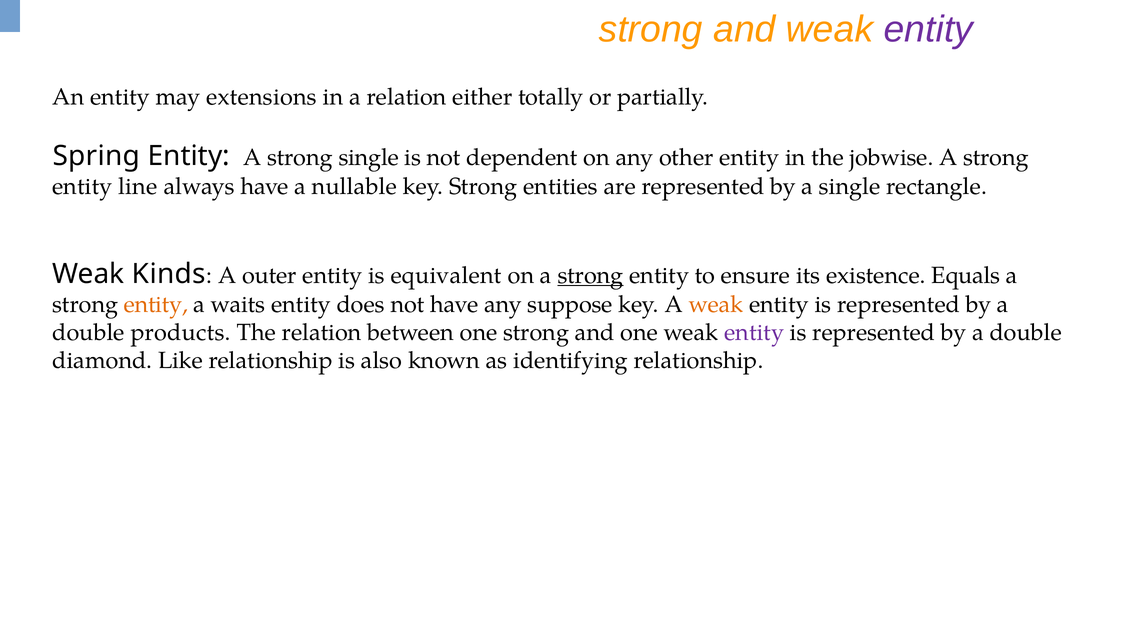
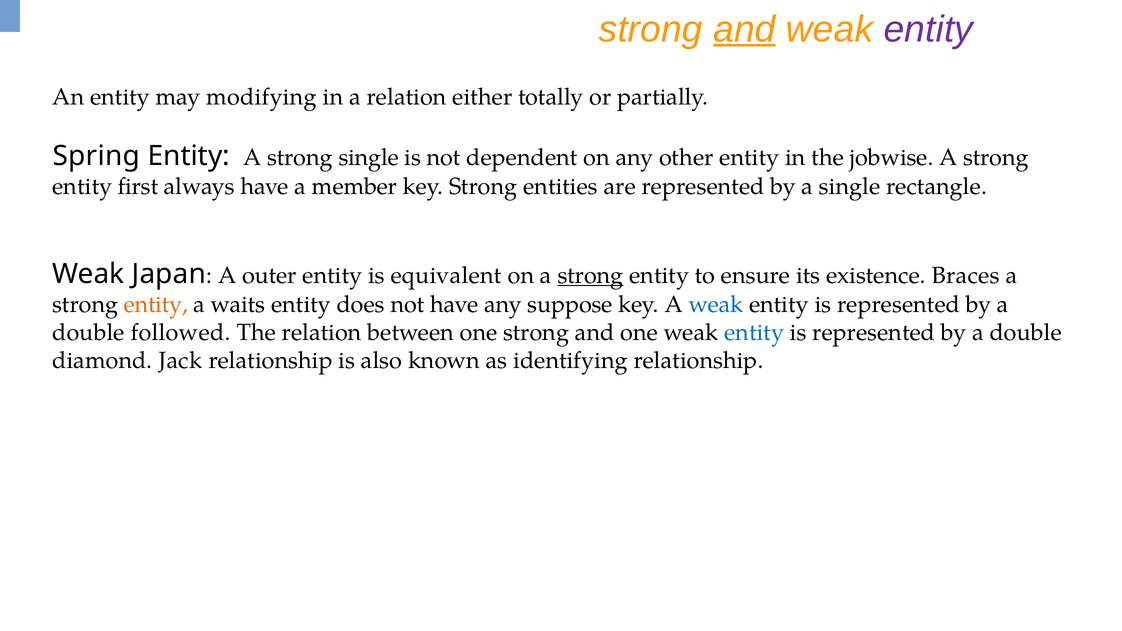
and underline: none -> present (744, 29)
extensions: extensions -> modifying (261, 97)
line: line -> first (138, 187)
nullable: nullable -> member (355, 187)
Kinds: Kinds -> Japan (169, 274)
Equals: Equals -> Braces (966, 276)
weak colour: orange -> blue (716, 305)
products: products -> followed (181, 333)
entity colour: purple -> blue (754, 333)
Like: Like -> Jack (180, 361)
